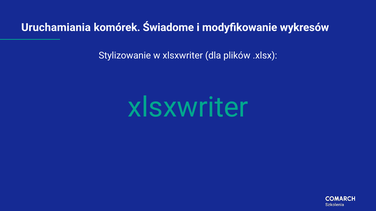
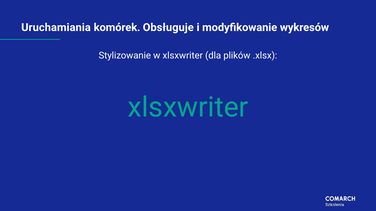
Świadome: Świadome -> Obsługuje (168, 27)
